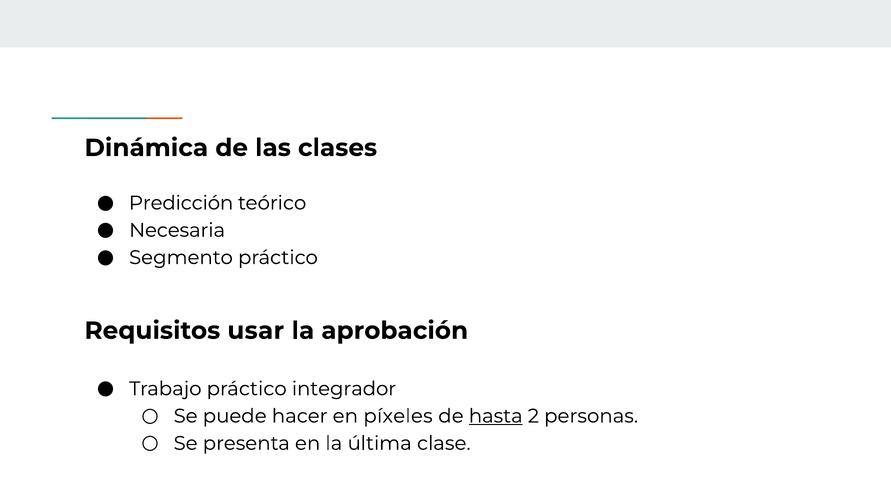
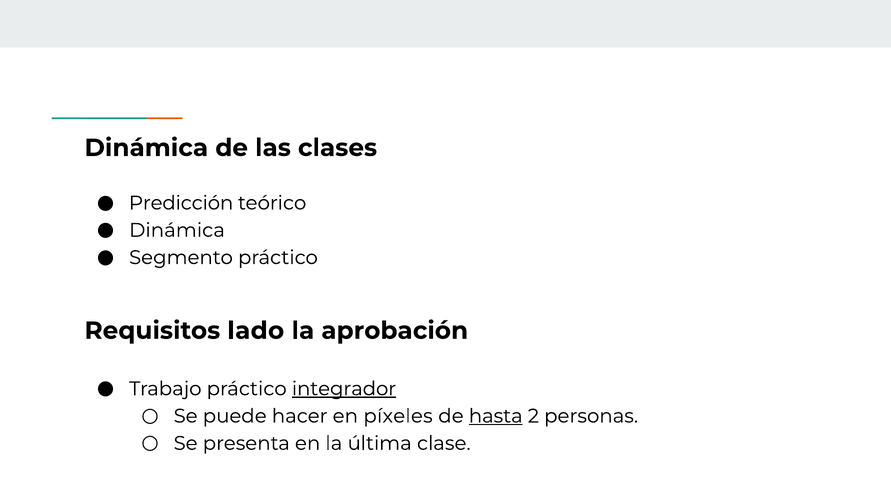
Necesaria: Necesaria -> Dinámica (177, 230)
usar: usar -> lado (256, 331)
integrador underline: none -> present (344, 389)
